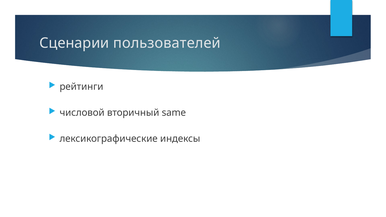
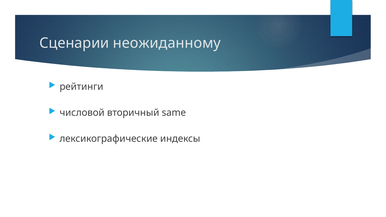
пользователей: пользователей -> неожиданному (167, 43)
